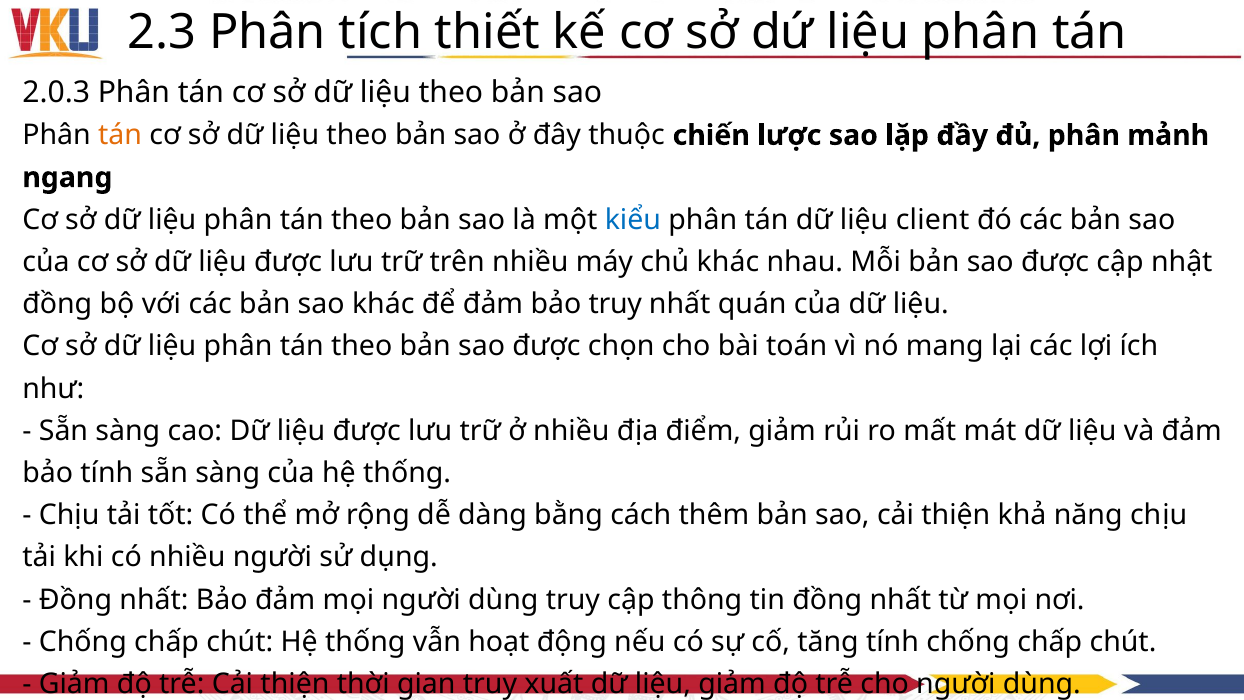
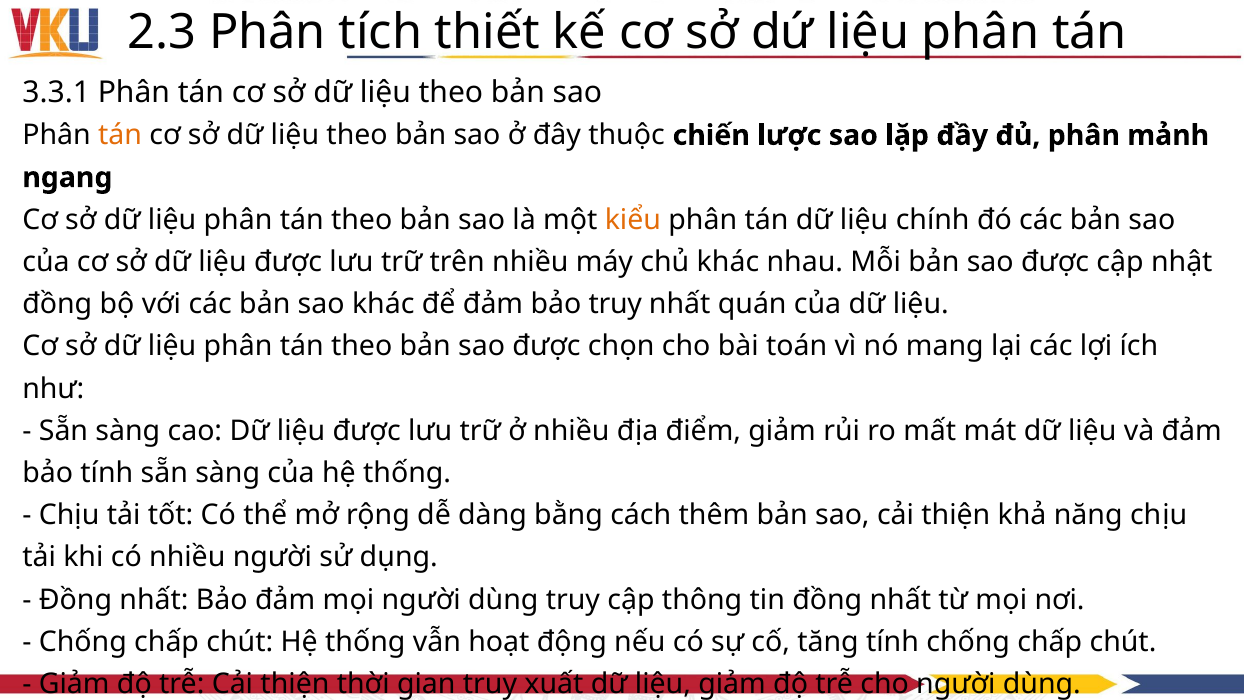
2.0.3: 2.0.3 -> 3.3.1 (56, 92)
kiểu colour: blue -> orange (633, 220)
client: client -> chính (933, 220)
